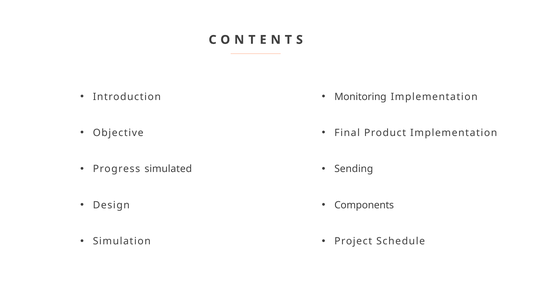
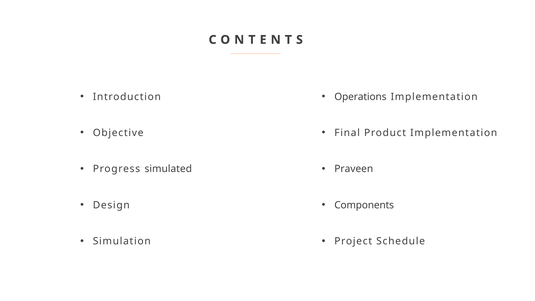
Monitoring: Monitoring -> Operations (360, 97)
Sending: Sending -> Praveen (354, 169)
